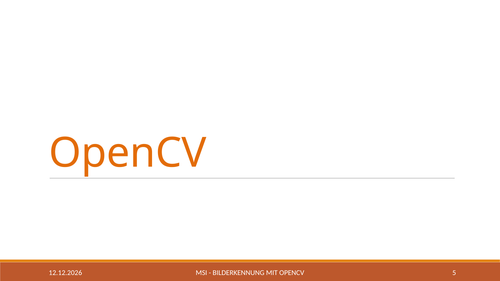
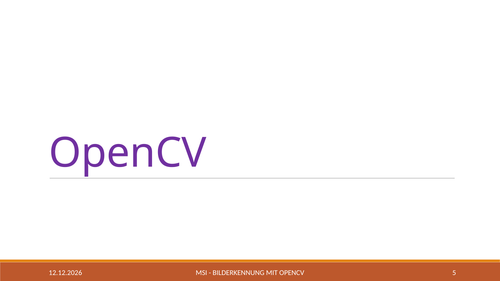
OpenCV colour: orange -> purple (128, 153)
